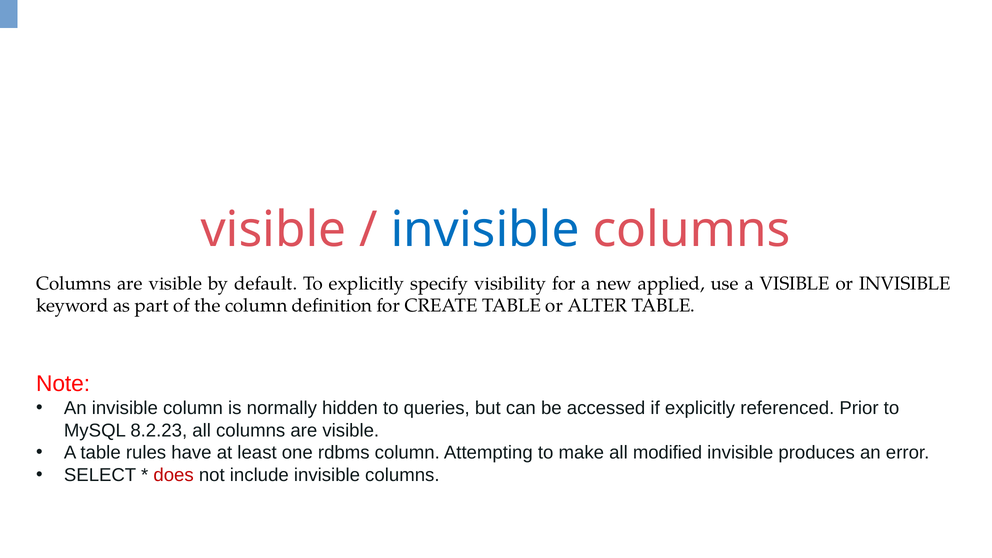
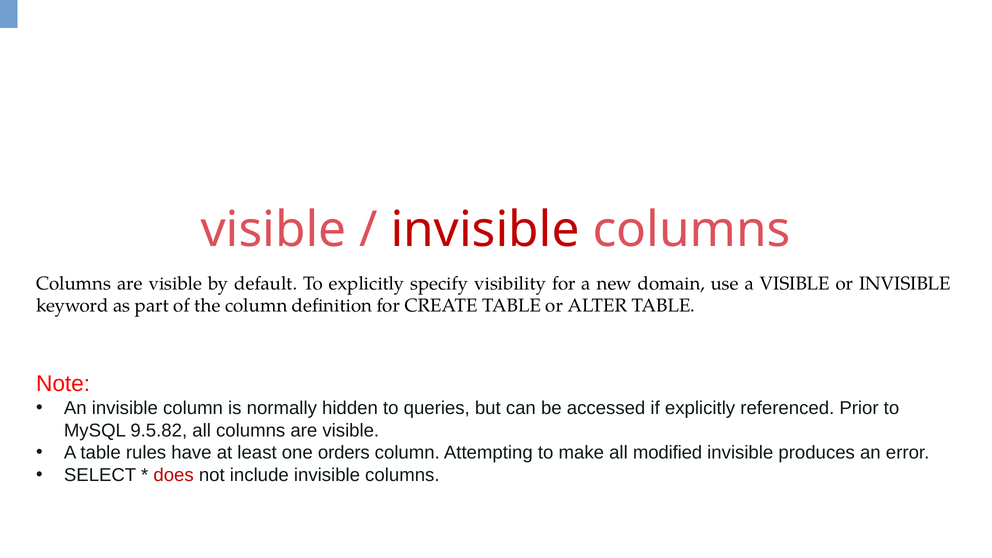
invisible colour: blue -> red (485, 230)
applied: applied -> domain (671, 283)
8.2.23: 8.2.23 -> 9.5.82 (159, 430)
rdbms: rdbms -> orders (344, 453)
